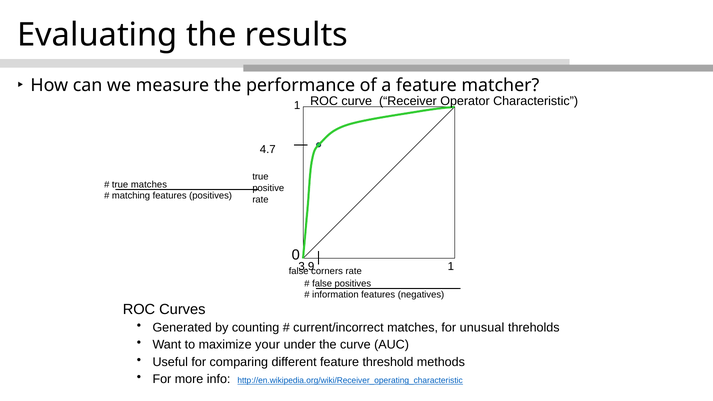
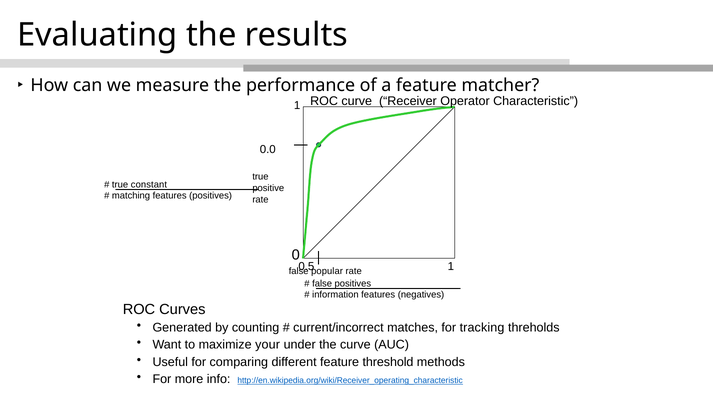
4.7: 4.7 -> 0.0 (268, 149)
true matches: matches -> constant (149, 185)
3.9: 3.9 -> 0.5 (306, 266)
corners: corners -> popular (327, 271)
unusual: unusual -> tracking (482, 328)
